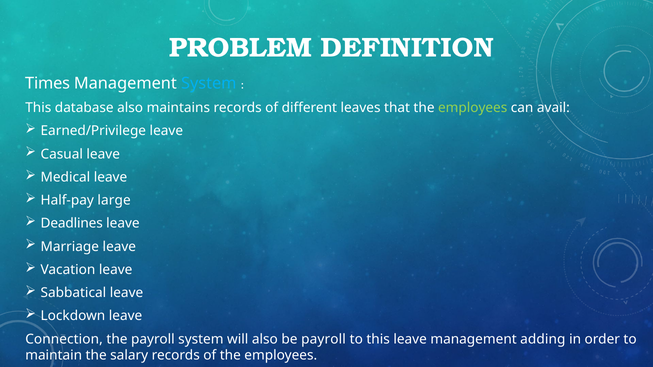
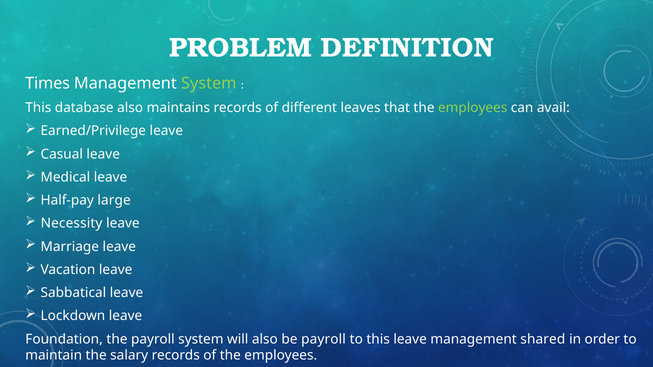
System colour: light blue -> light green (209, 83)
Deadlines: Deadlines -> Necessity (72, 224)
Connection: Connection -> Foundation (64, 339)
adding: adding -> shared (543, 339)
